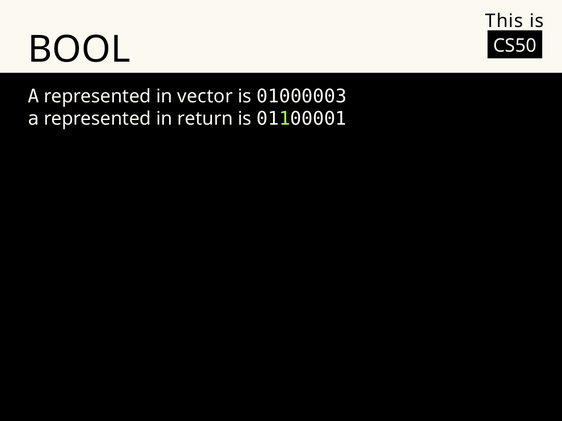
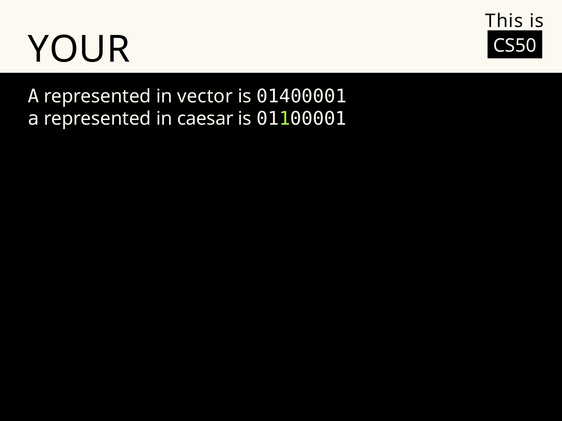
BOOL: BOOL -> YOUR (79, 50)
01000003: 01000003 -> 01400001 (302, 96)
return: return -> caesar (205, 119)
